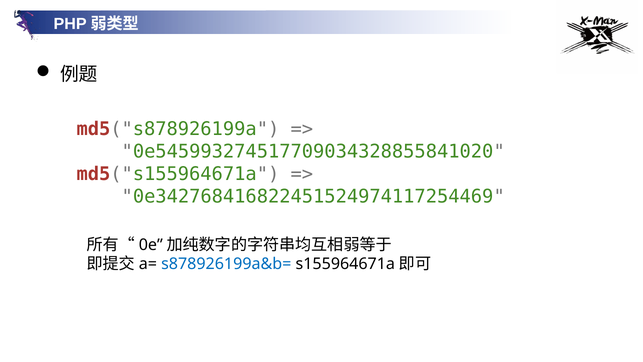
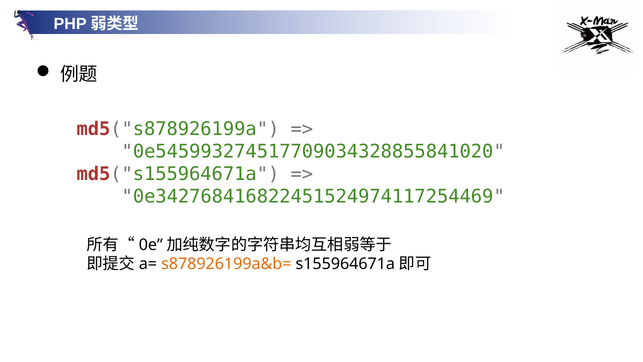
s878926199a&b= colour: blue -> orange (226, 264)
